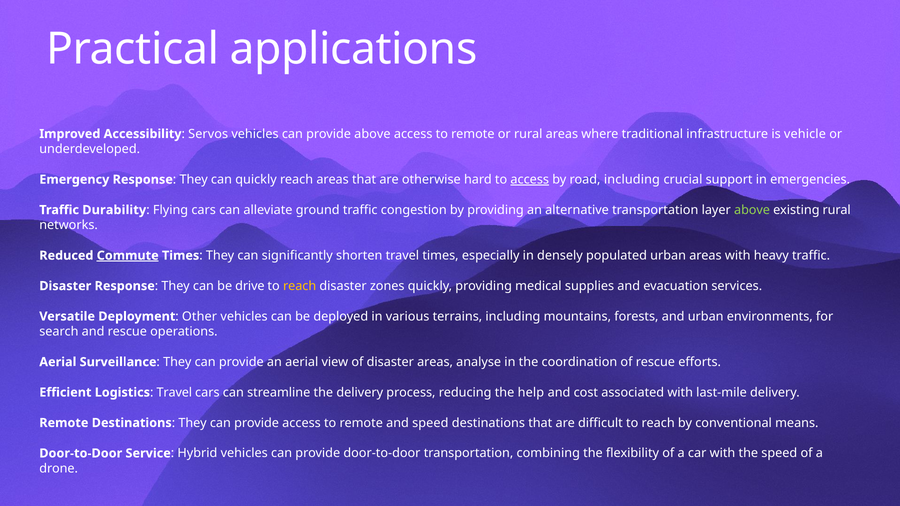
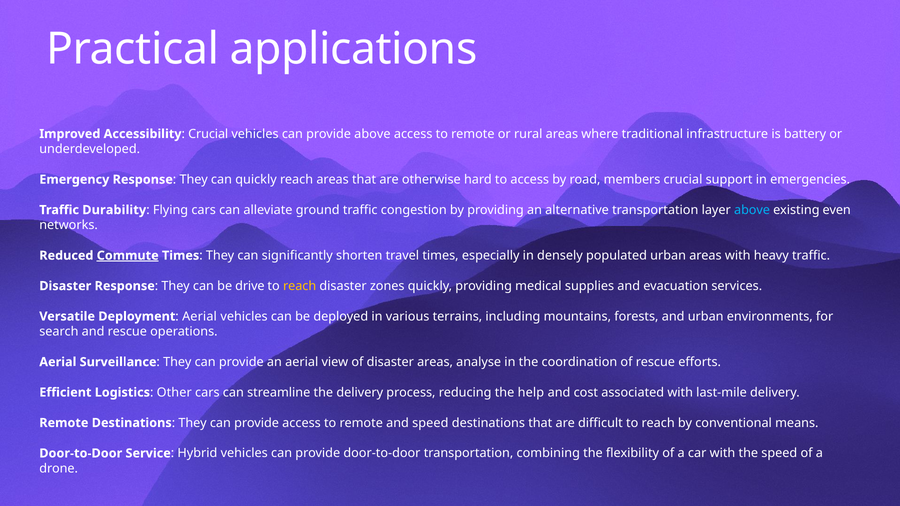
Servos: Servos -> Crucial (208, 134)
vehicle: vehicle -> battery (805, 134)
access underline: present -> none (530, 180)
road including: including -> members (632, 180)
above colour: light green -> light blue (752, 210)
existing rural: rural -> even (837, 210)
Other: Other -> Aerial (200, 317)
Travel: Travel -> Other (174, 393)
